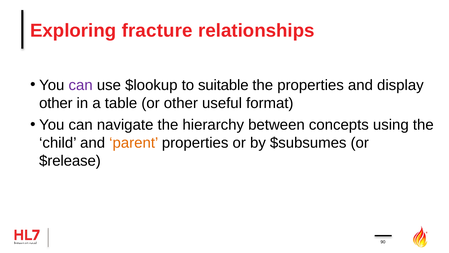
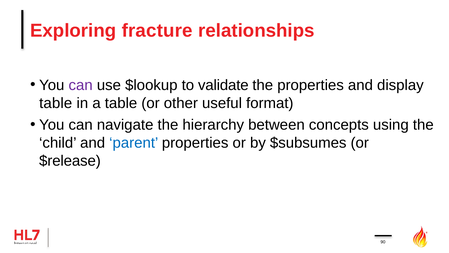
suitable: suitable -> validate (223, 85)
other: other -> table (56, 103)
parent colour: orange -> blue (134, 143)
